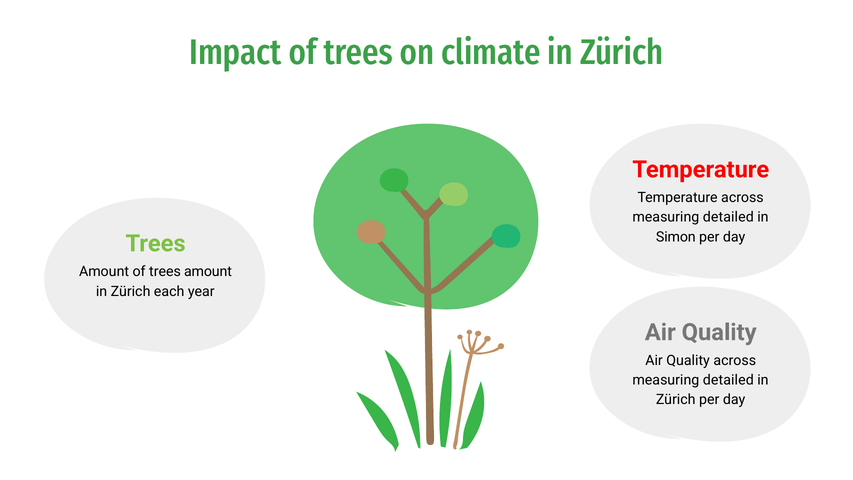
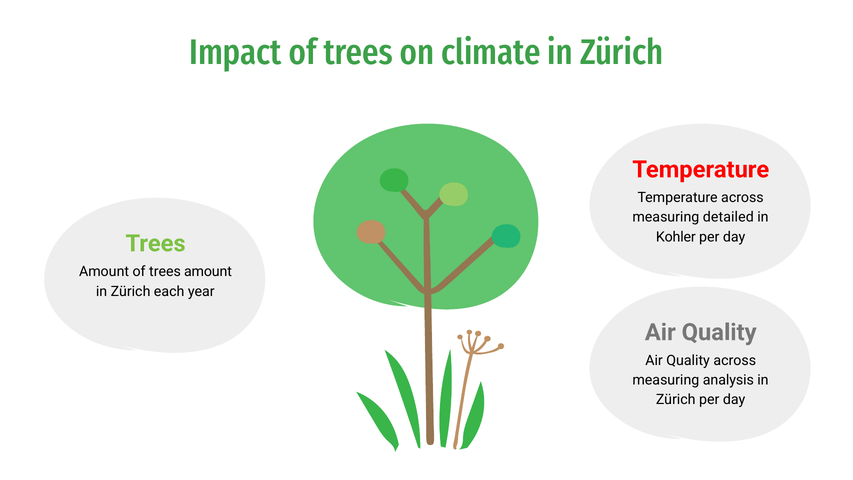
Simon: Simon -> Kohler (676, 237)
detailed: detailed -> analysis (728, 380)
